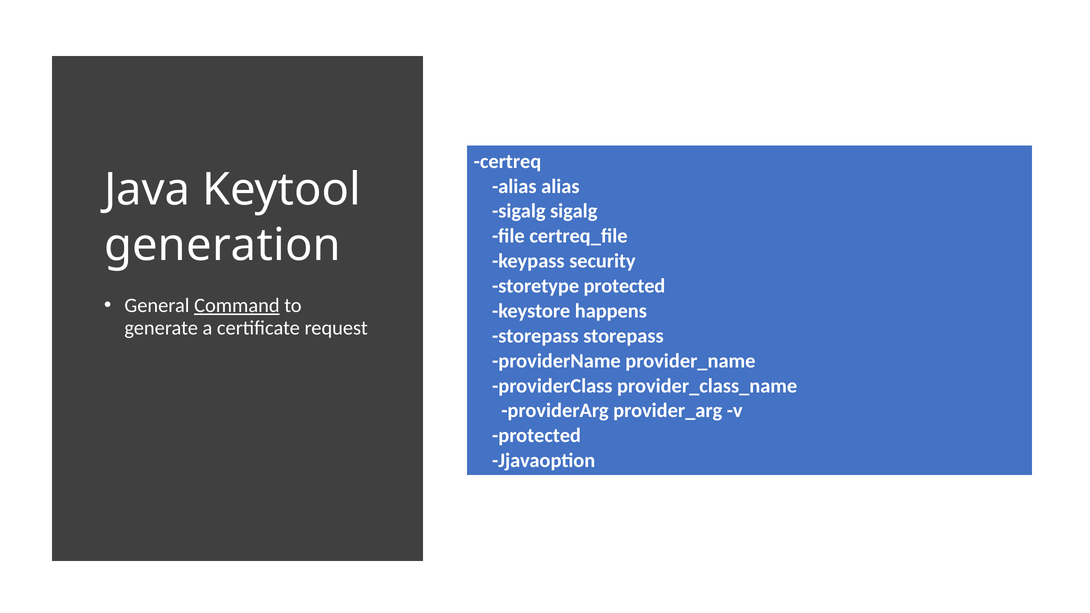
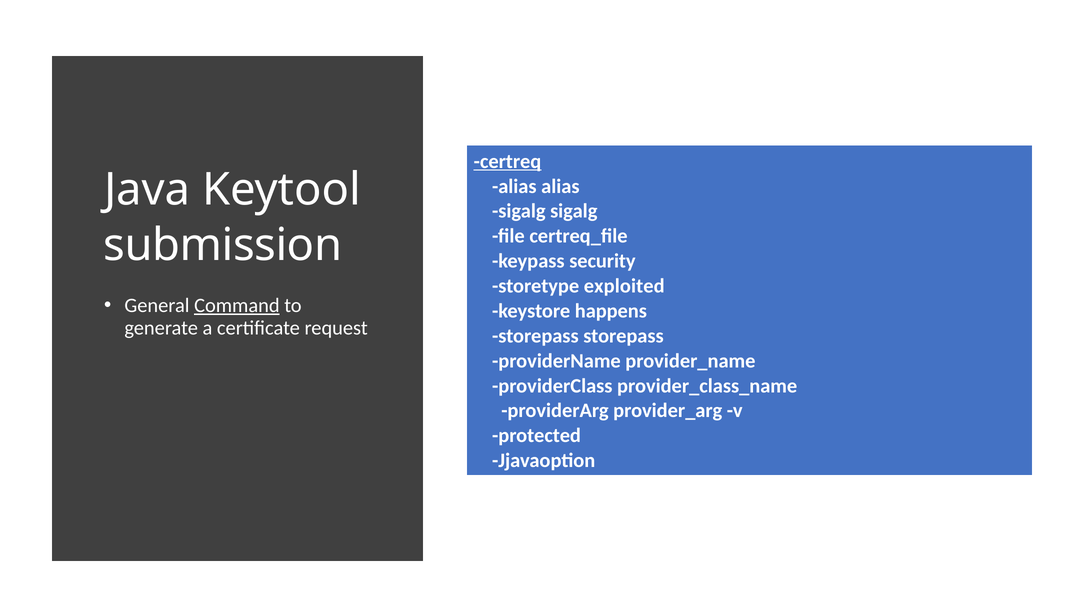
certreq underline: none -> present (508, 161)
generation: generation -> submission (223, 246)
storetype protected: protected -> exploited (624, 286)
